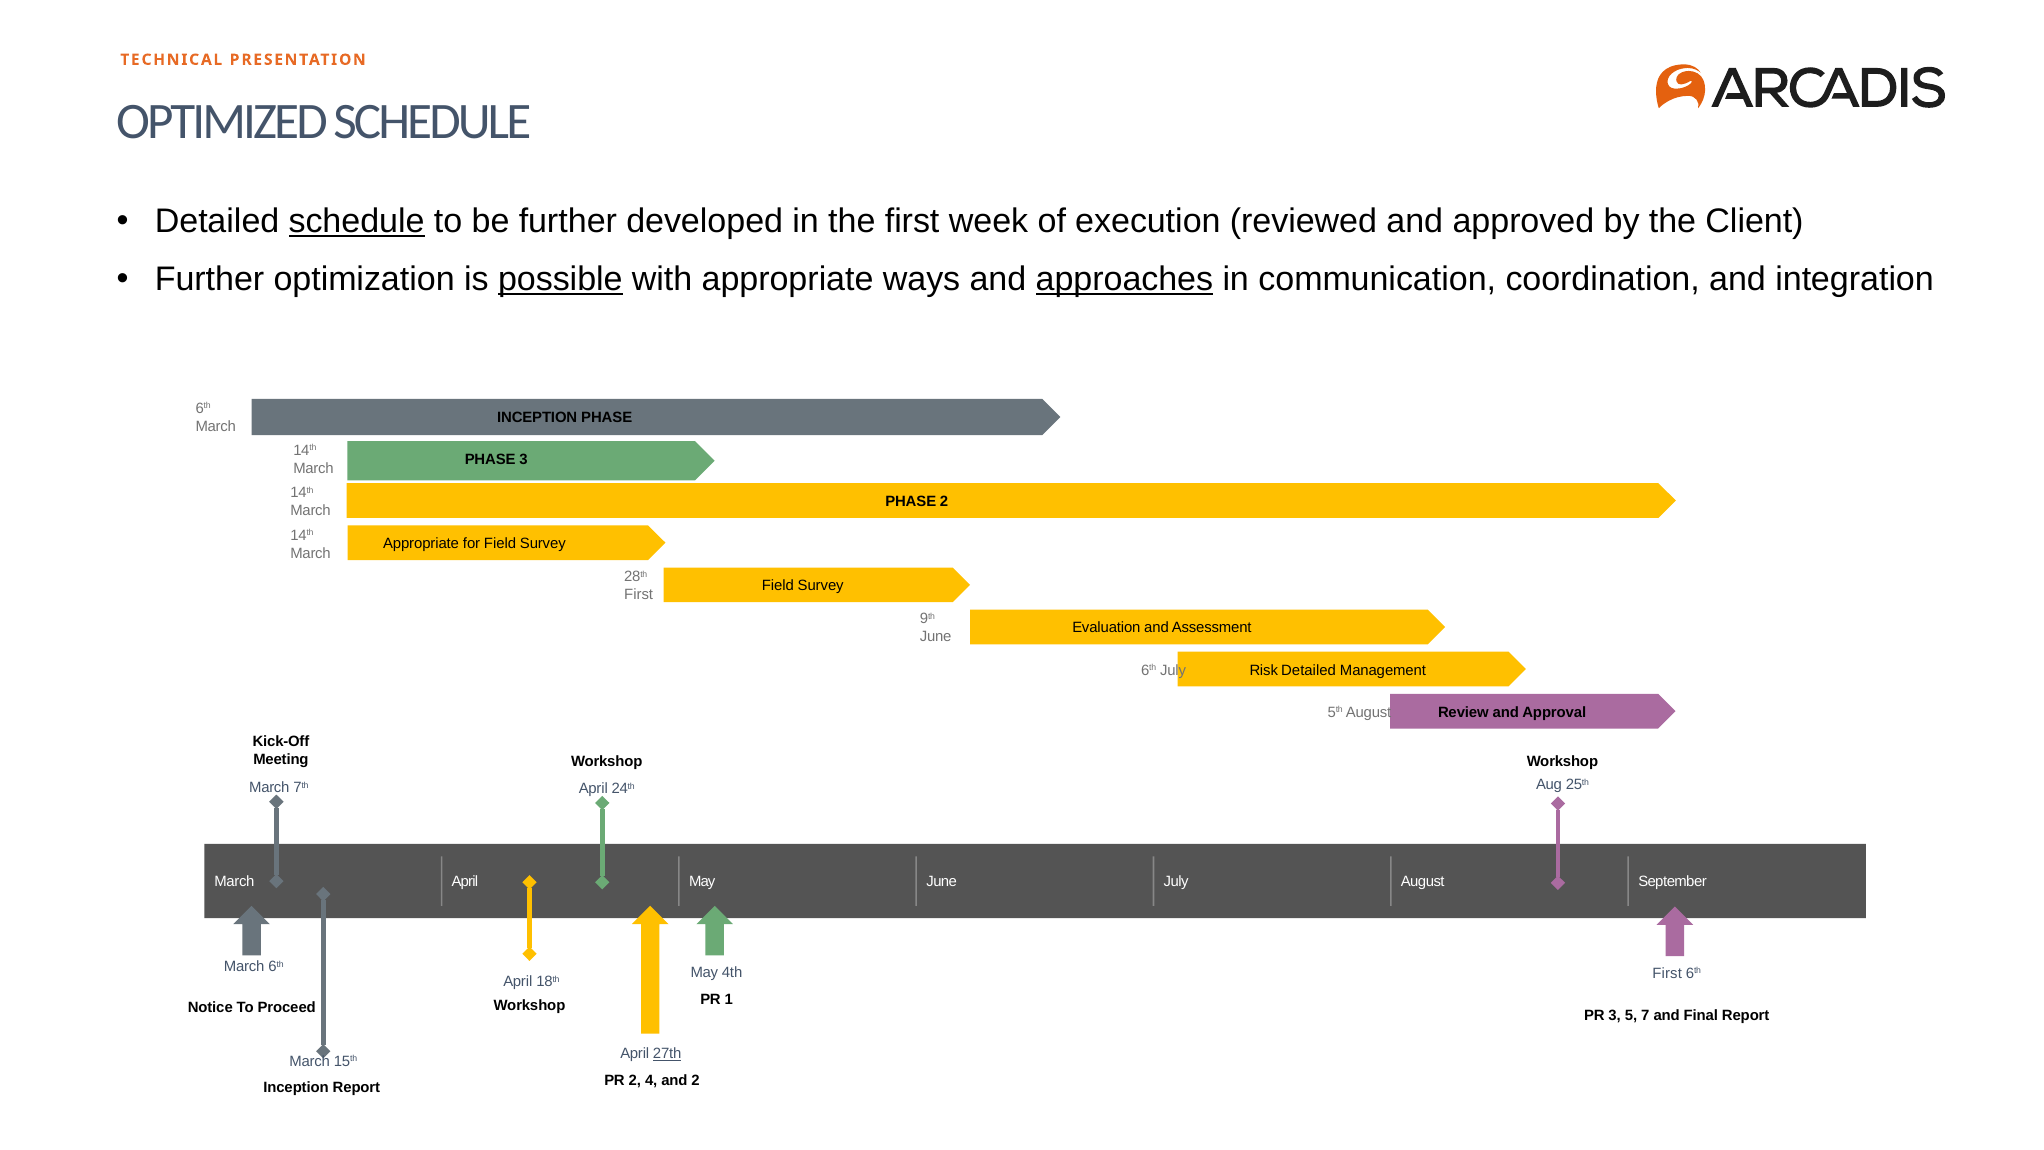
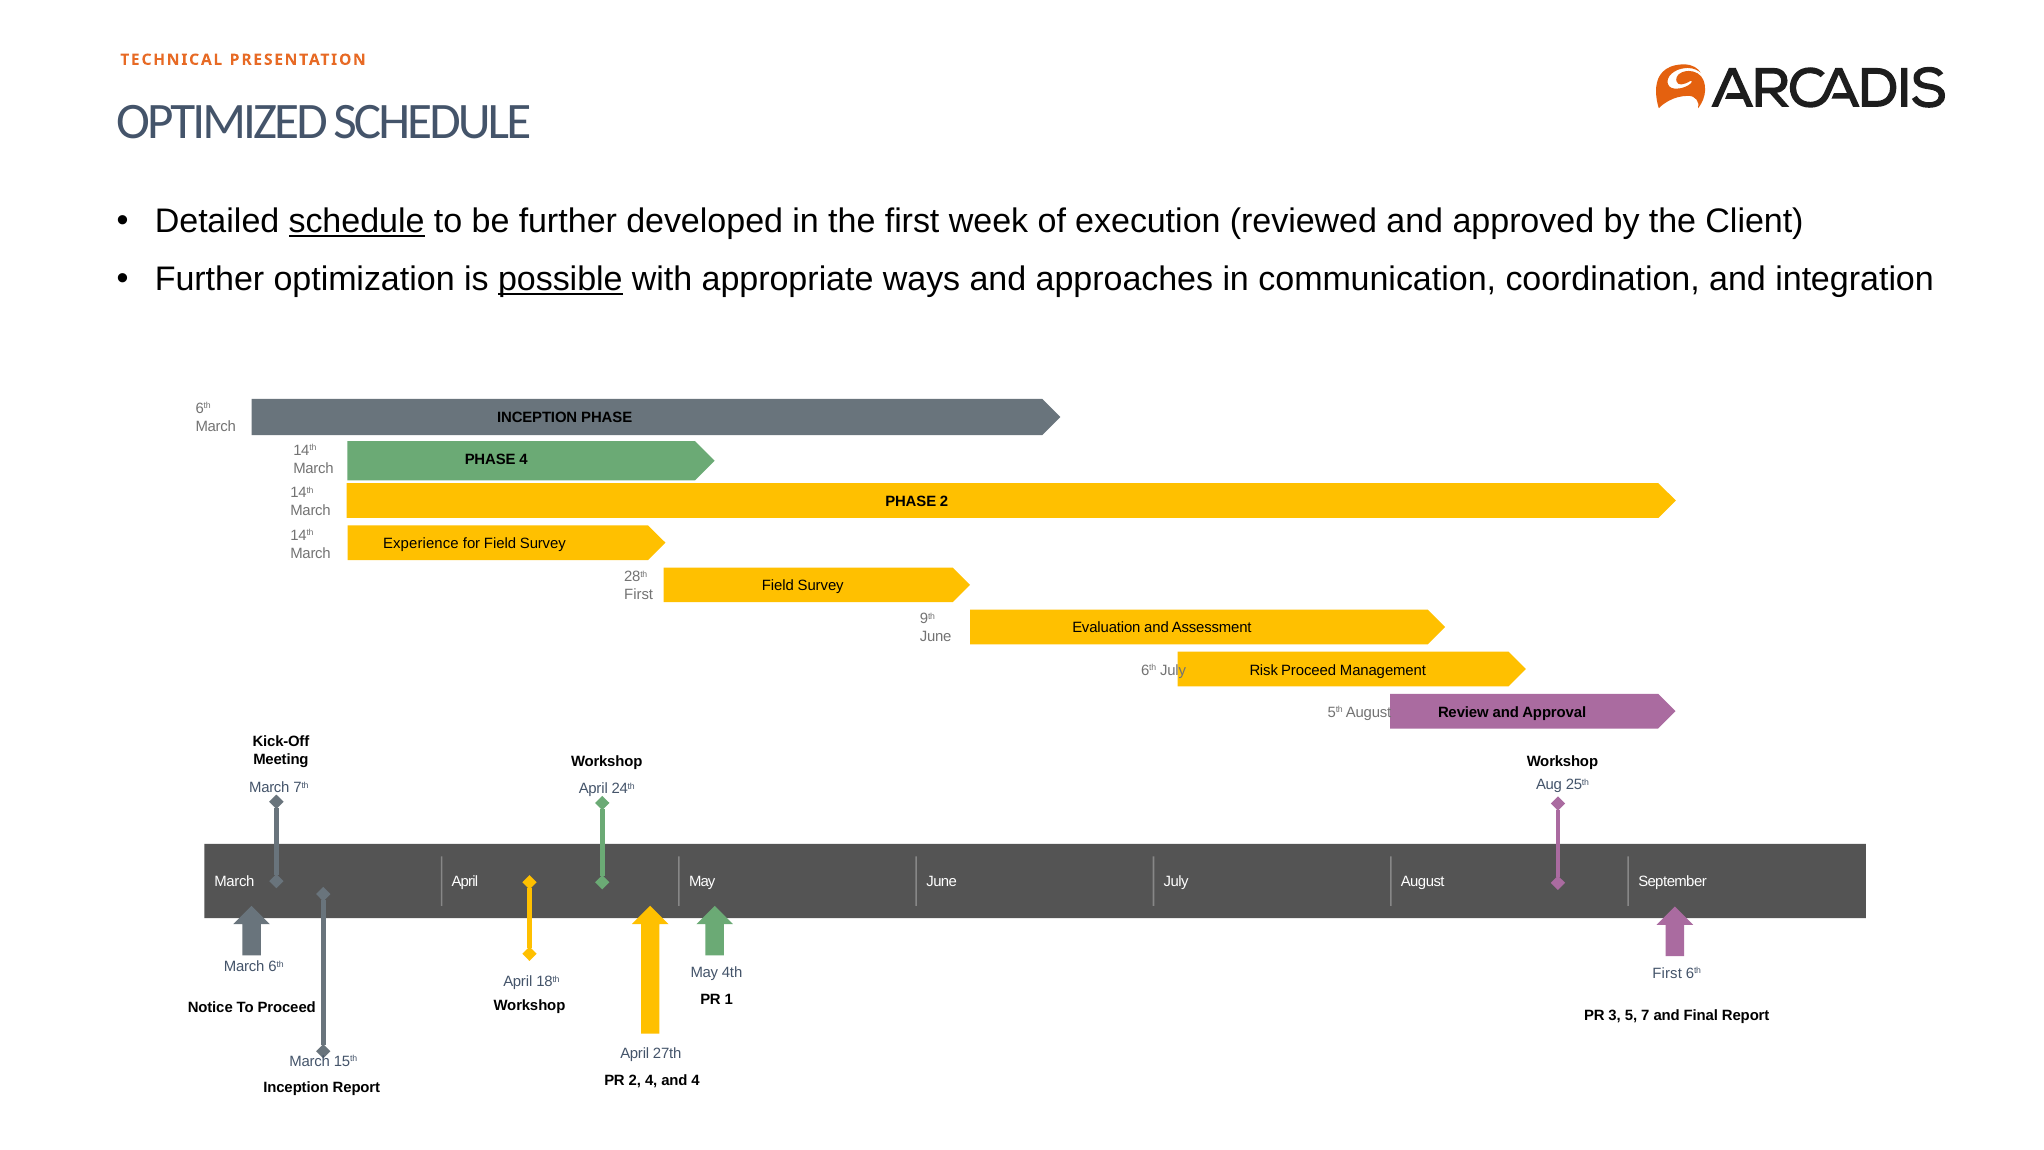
approaches underline: present -> none (1124, 279)
PHASE 3: 3 -> 4 (523, 459)
Appropriate: Appropriate -> Experience (421, 544)
Risk Detailed: Detailed -> Proceed (1309, 670)
27th underline: present -> none (667, 1053)
and 2: 2 -> 4 (696, 1080)
